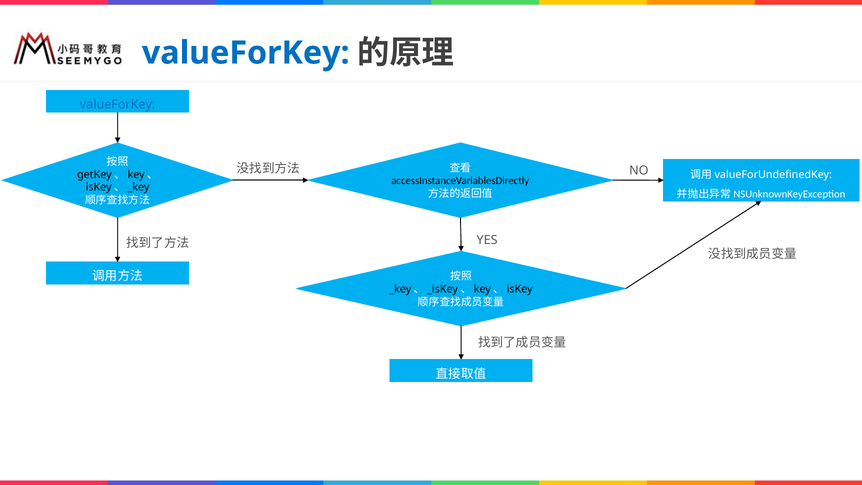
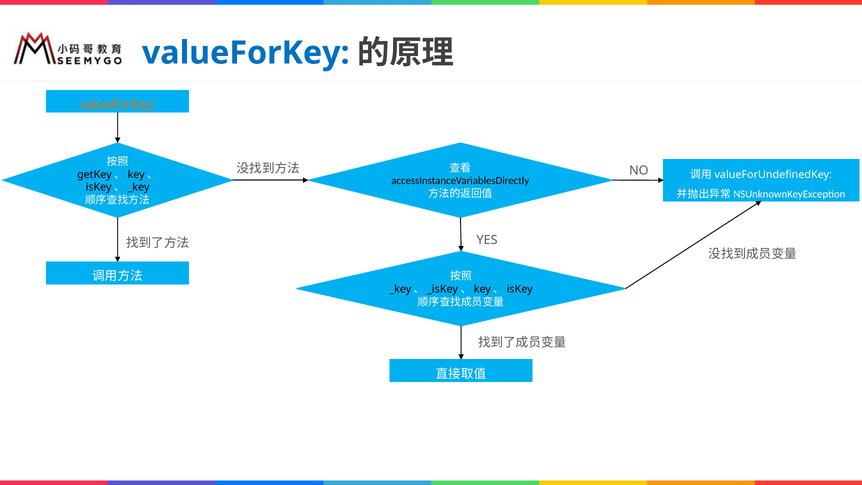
valueForKey colour: blue -> orange (118, 105)
